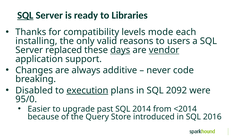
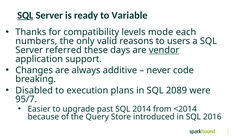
Libraries: Libraries -> Variable (130, 15)
installing: installing -> numbers (36, 41)
replaced: replaced -> referred (64, 50)
days underline: present -> none (120, 50)
execution underline: present -> none (87, 90)
2092: 2092 -> 2089 (176, 90)
95/0: 95/0 -> 95/7 (26, 99)
